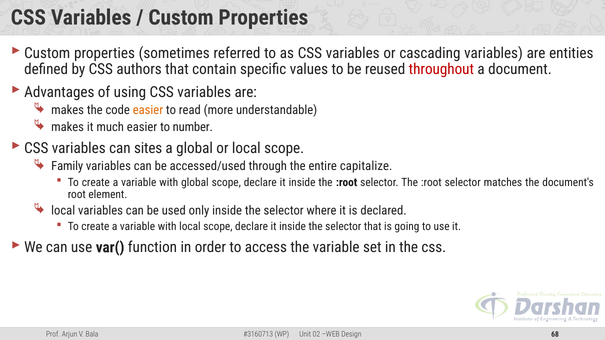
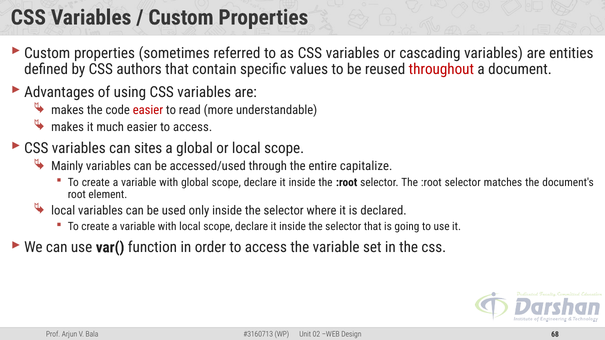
easier colour: orange -> red (148, 110)
easier to number: number -> access (193, 127)
Family: Family -> Mainly (67, 166)
